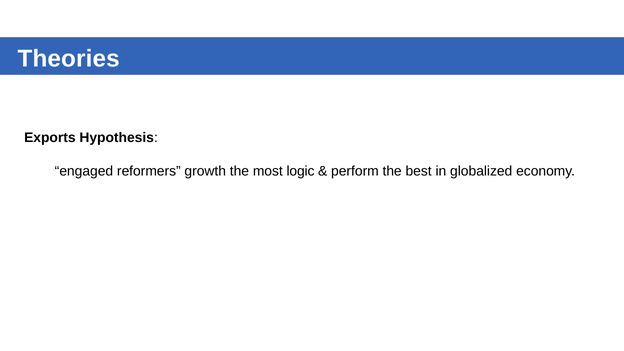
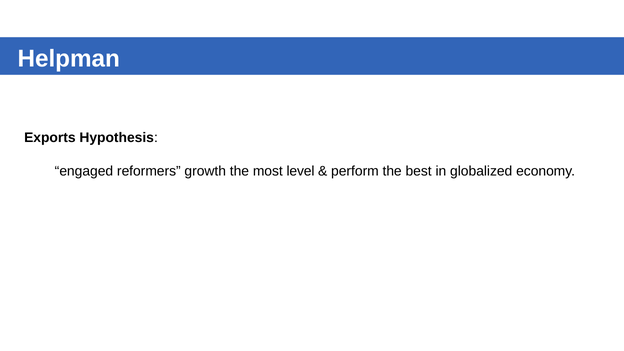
Theories: Theories -> Helpman (69, 59)
logic: logic -> level (300, 171)
